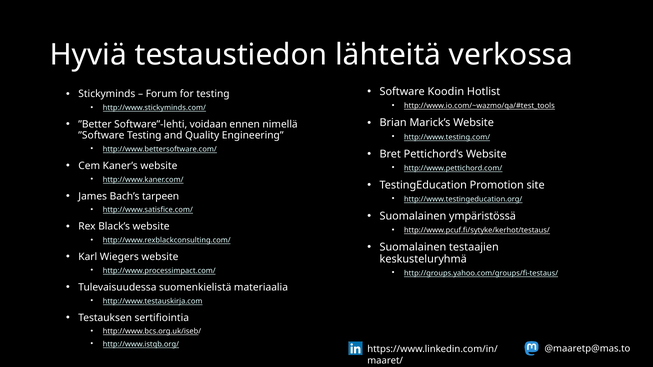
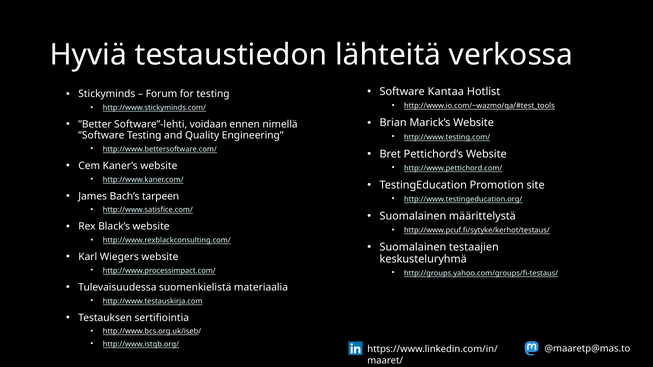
Koodin: Koodin -> Kantaa (446, 92)
ympäristössä: ympäristössä -> määrittelystä (482, 216)
